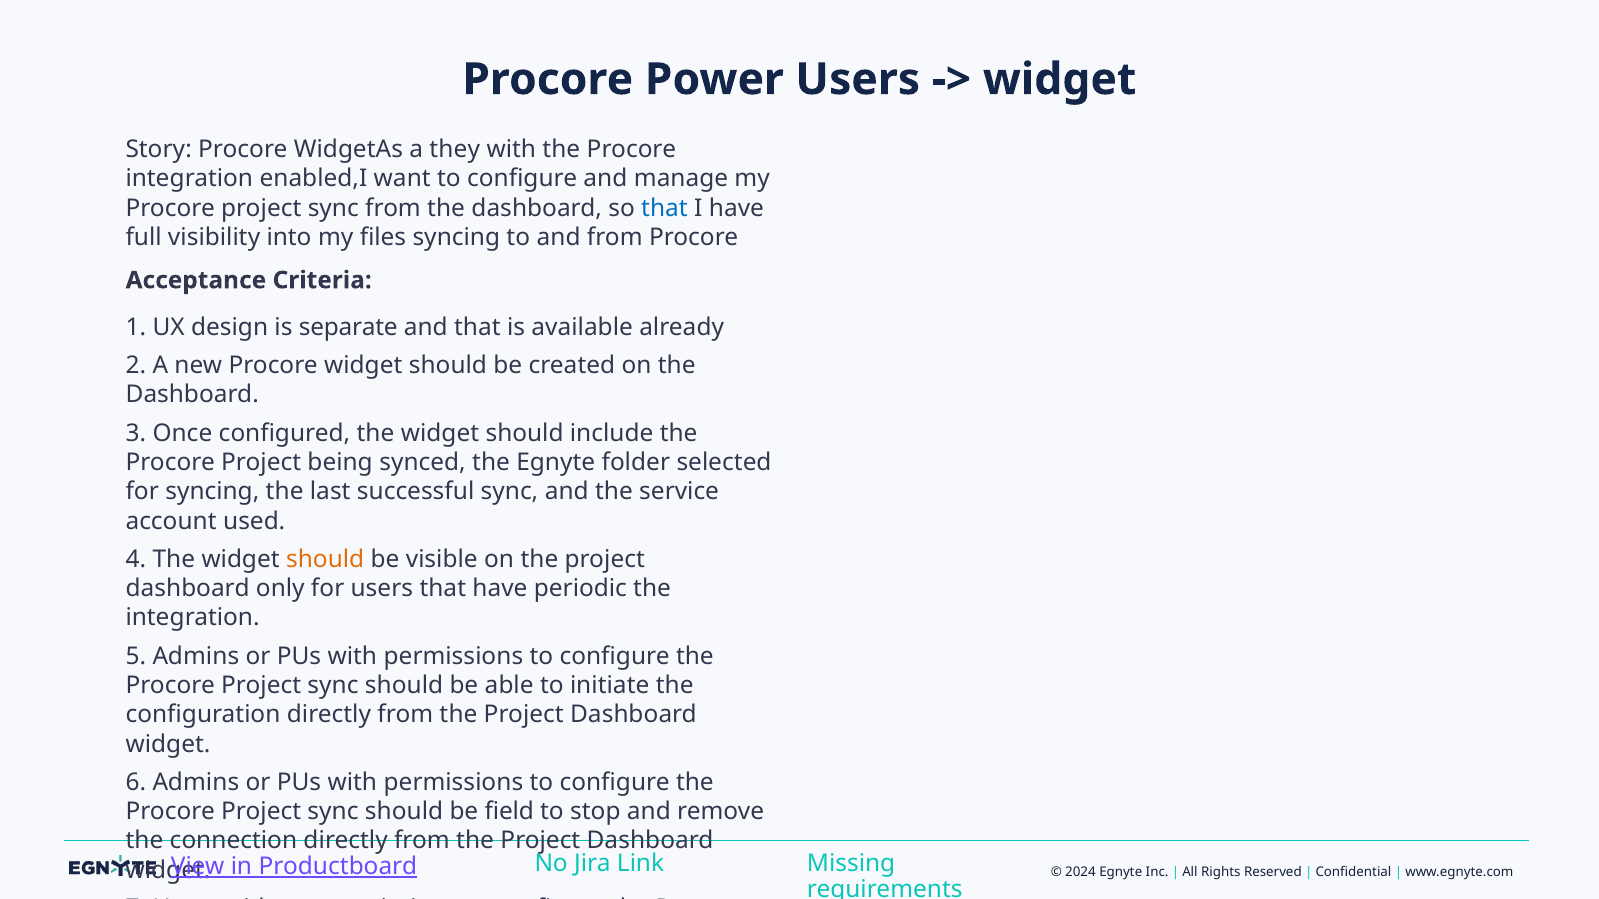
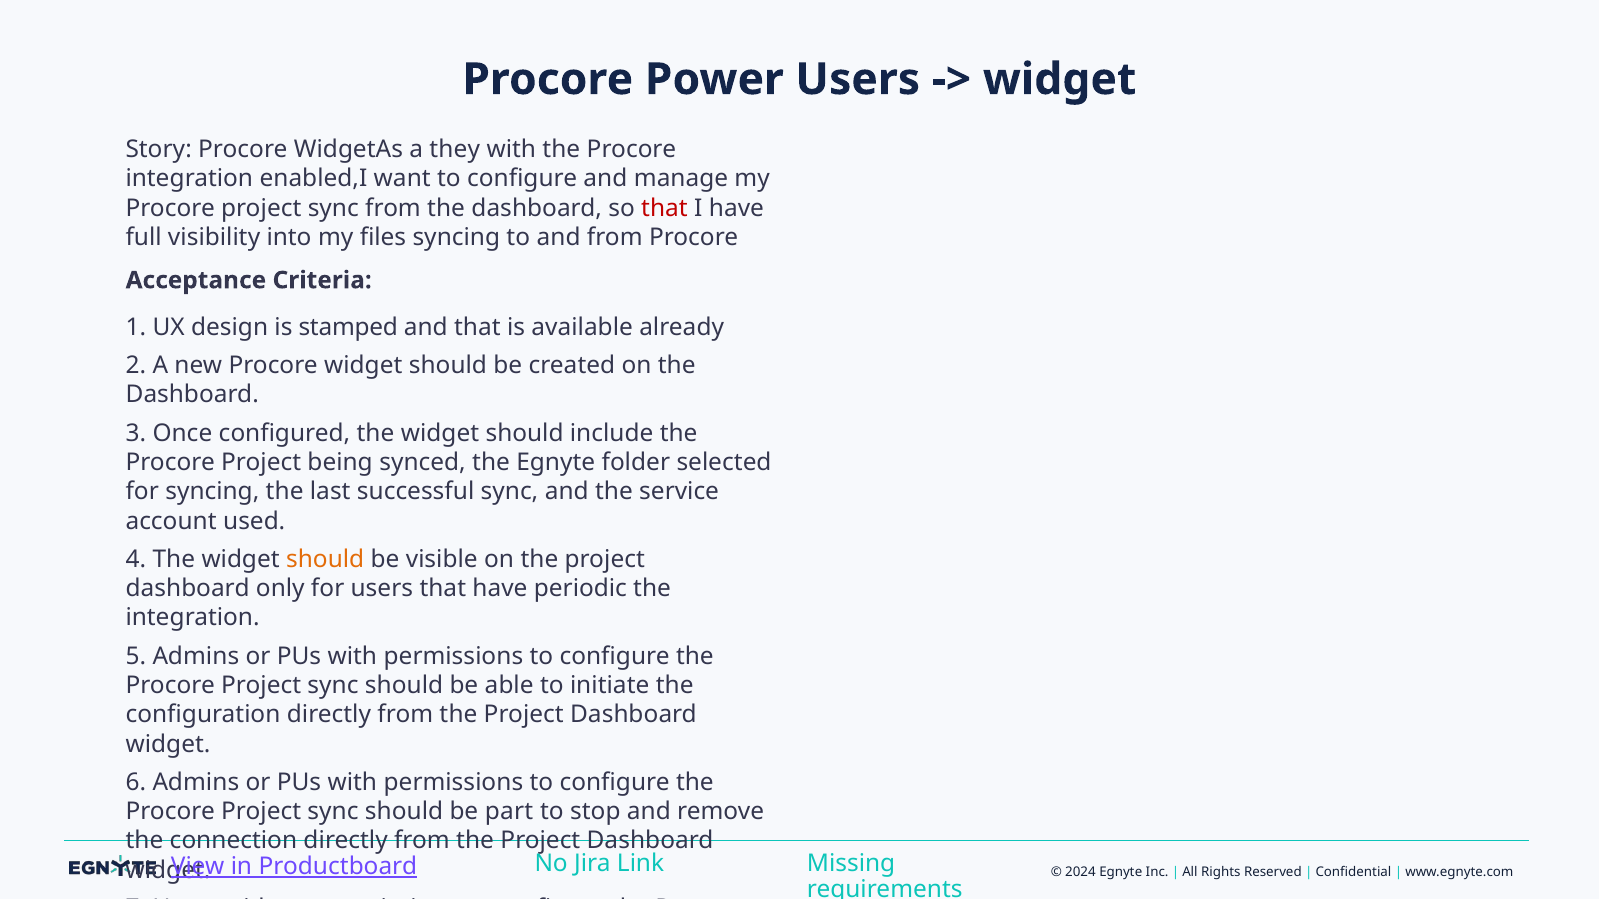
that colour: blue -> red (665, 208)
separate: separate -> stamped (348, 327)
field: field -> part (509, 812)
